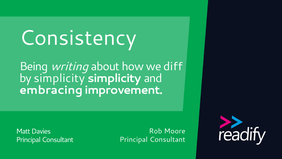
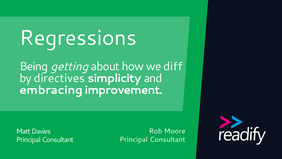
Consistency: Consistency -> Regressions (78, 38)
writing: writing -> getting (70, 66)
by simplicity: simplicity -> directives (59, 78)
